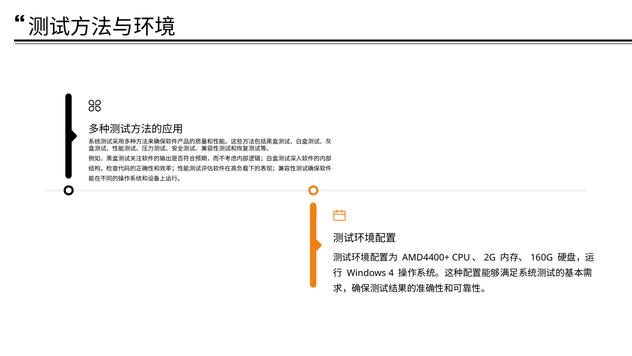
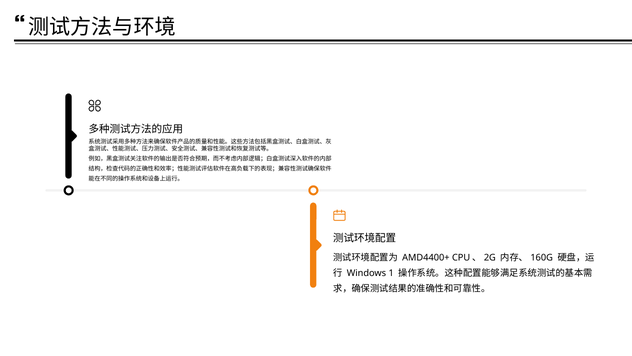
4: 4 -> 1 (391, 273)
